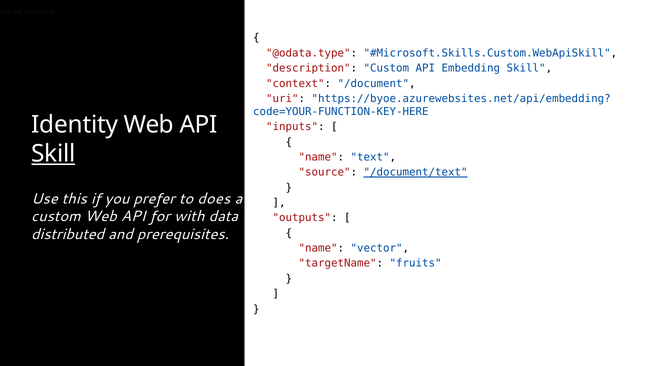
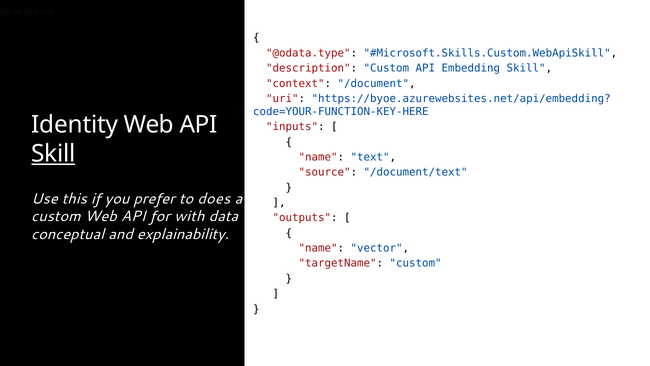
/document/text underline: present -> none (416, 172)
distributed: distributed -> conceptual (68, 234)
prerequisites: prerequisites -> explainability (183, 234)
targetName fruits: fruits -> custom (416, 263)
